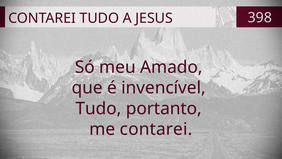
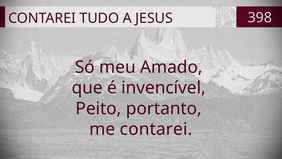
Tudo: Tudo -> Peito (98, 108)
